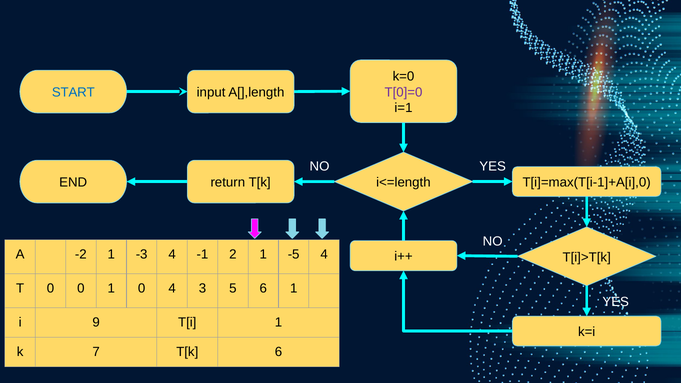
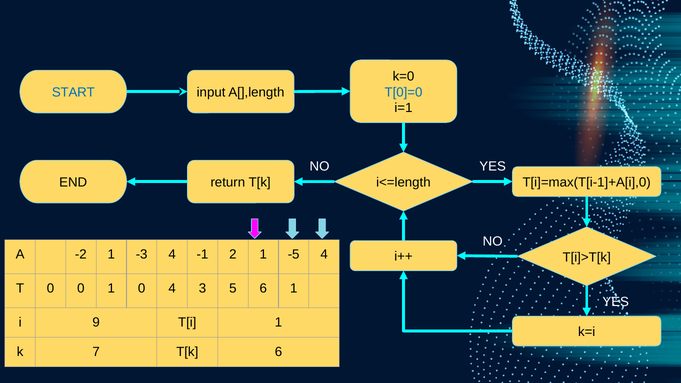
T[0]=0 colour: purple -> blue (403, 92)
